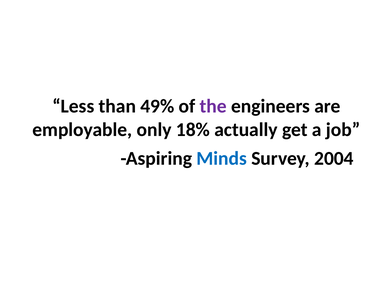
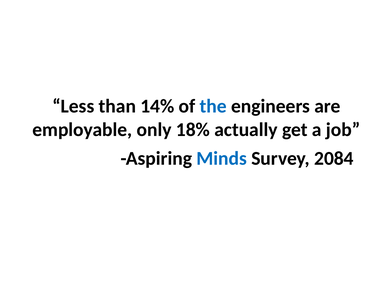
49%: 49% -> 14% (157, 106)
the colour: purple -> blue (213, 106)
2004: 2004 -> 2084 (334, 158)
